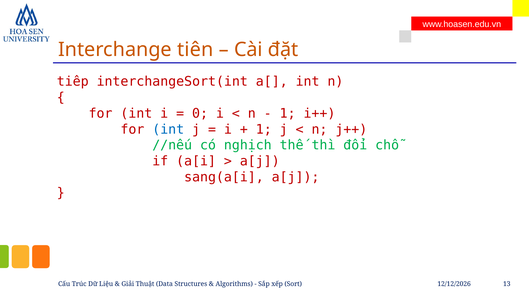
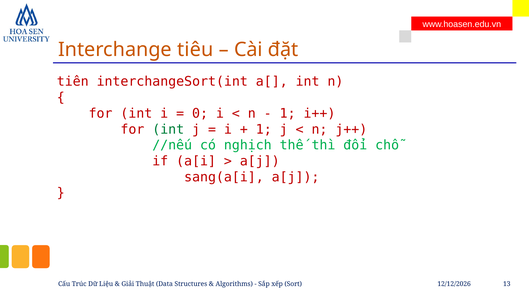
tiên: tiên -> tiêu (195, 50)
tiếp: tiếp -> tiến (73, 81)
int colour: blue -> green (168, 129)
